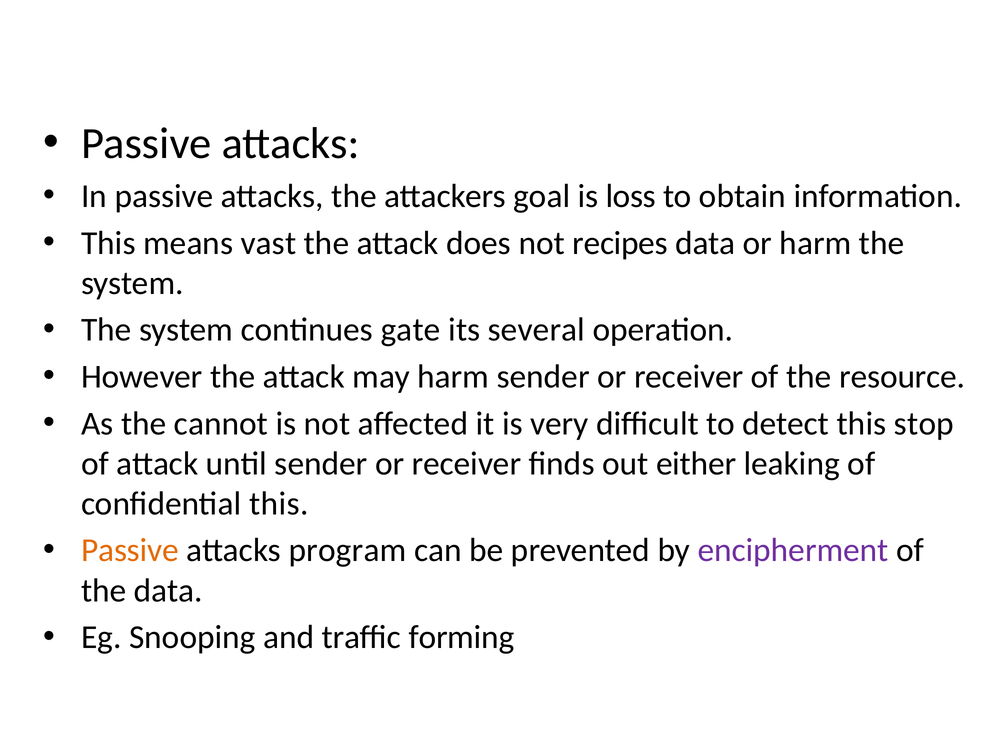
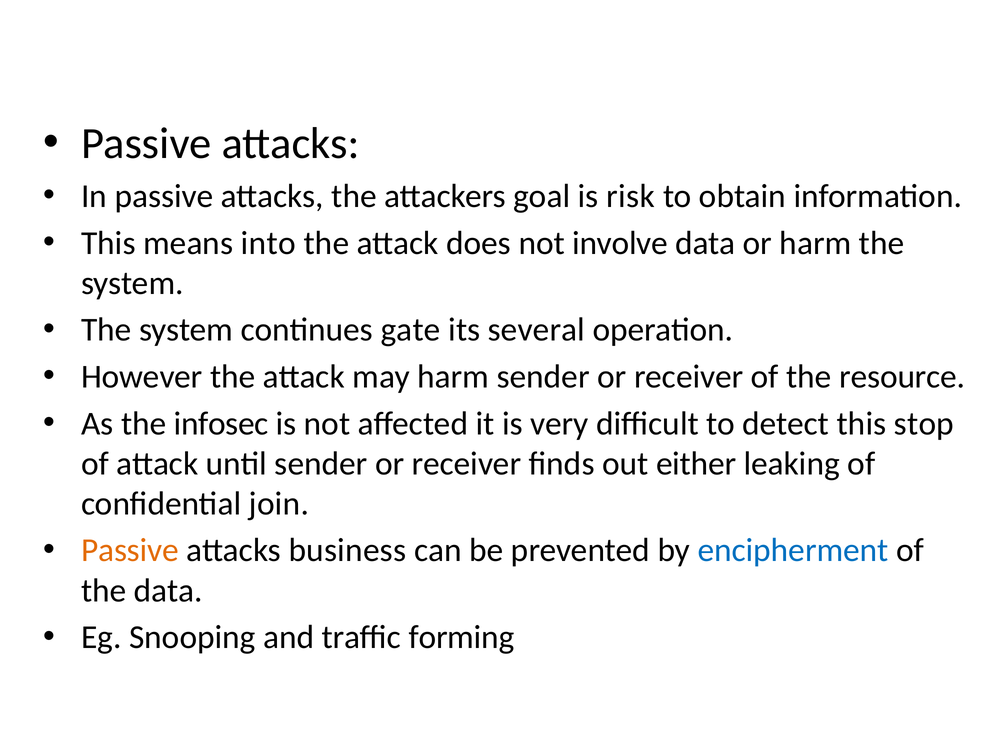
loss: loss -> risk (630, 196)
vast: vast -> into (268, 243)
recipes: recipes -> involve (620, 243)
cannot: cannot -> infosec (221, 424)
confidential this: this -> join (279, 504)
program: program -> business (347, 551)
encipherment colour: purple -> blue (793, 551)
